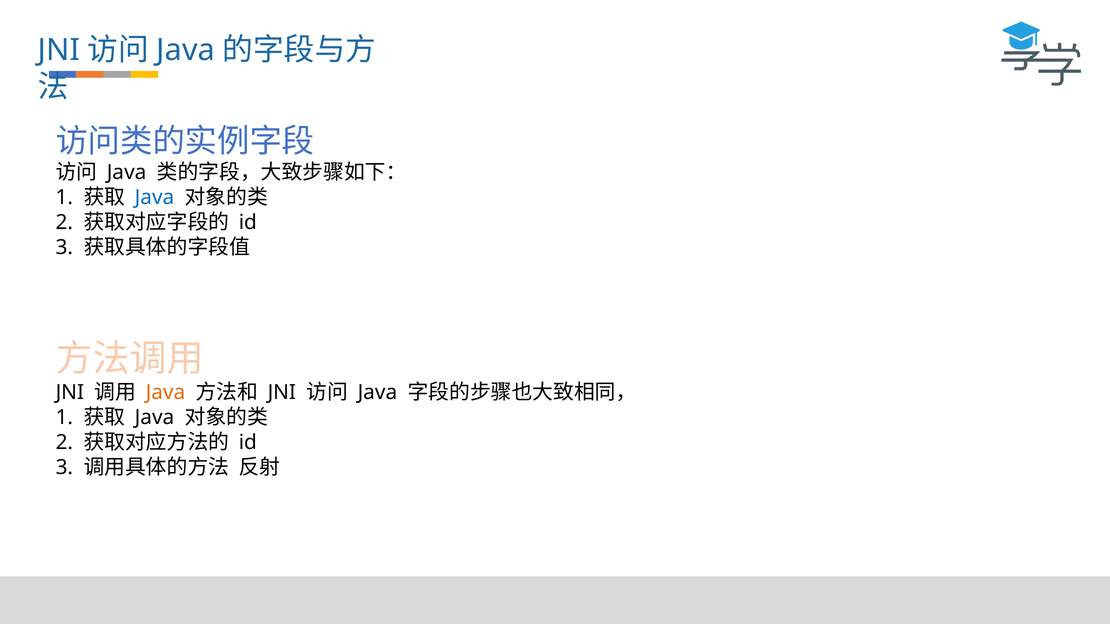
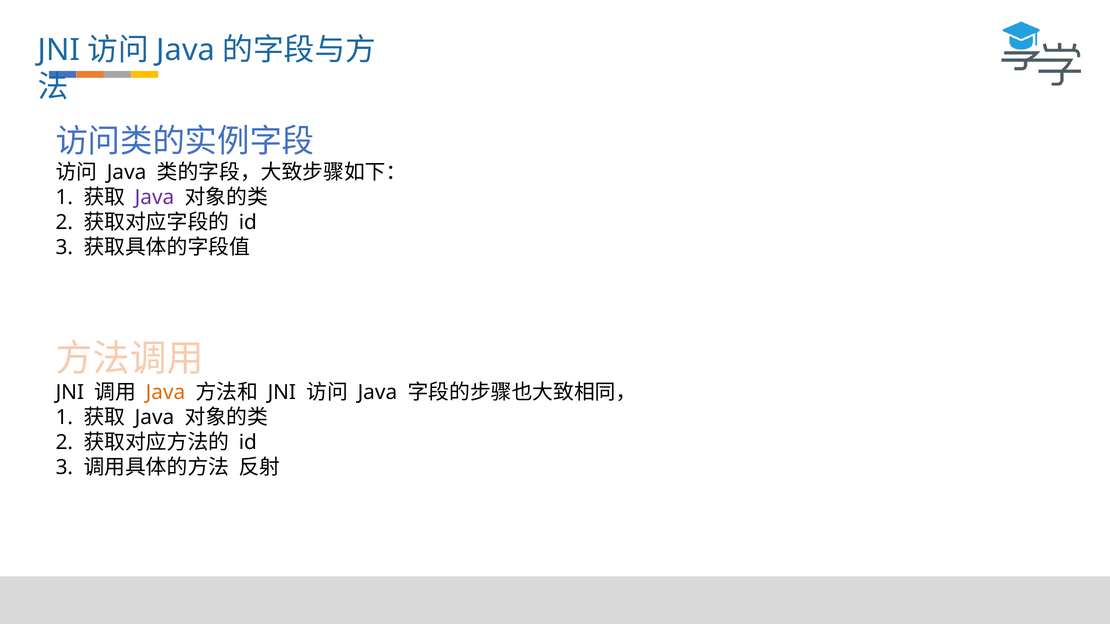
Java colour: blue -> purple (154, 198)
